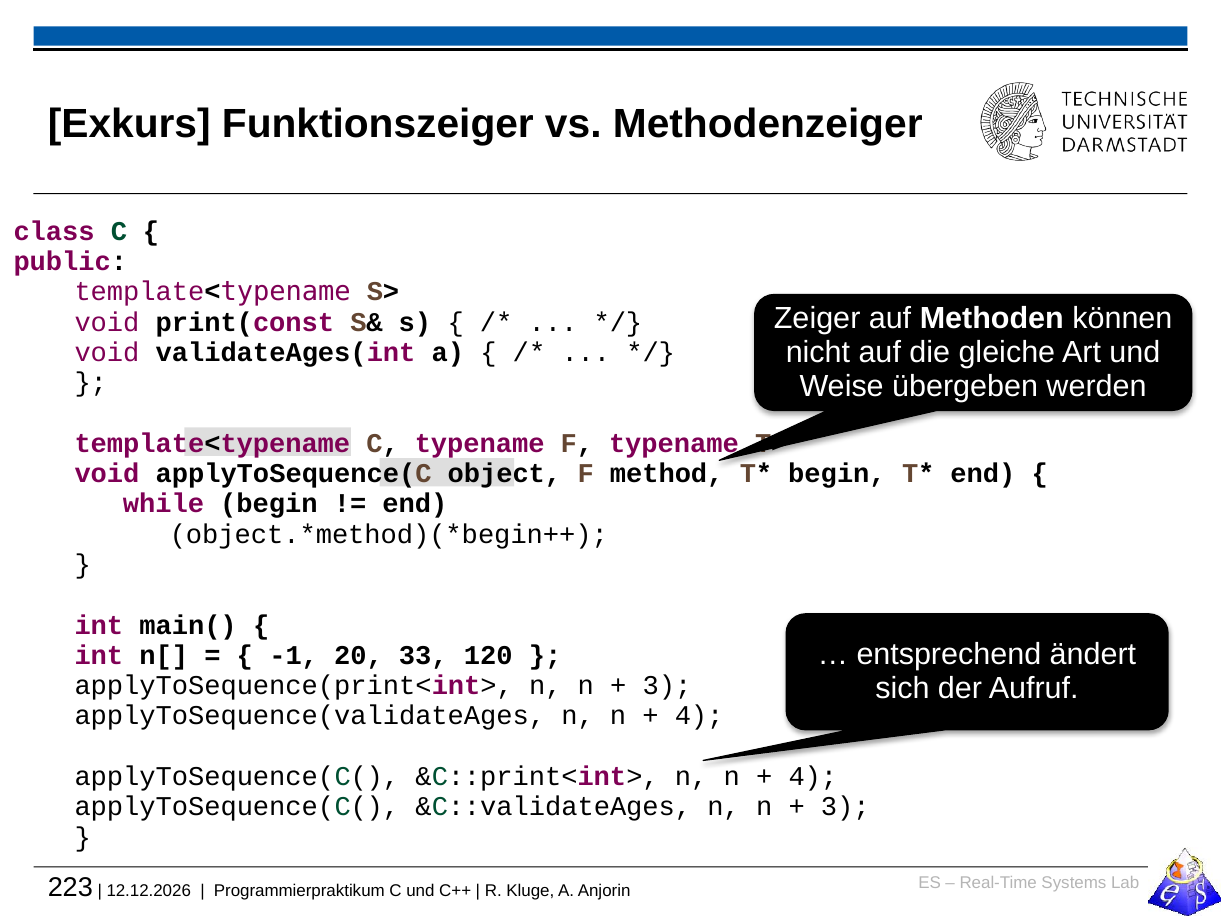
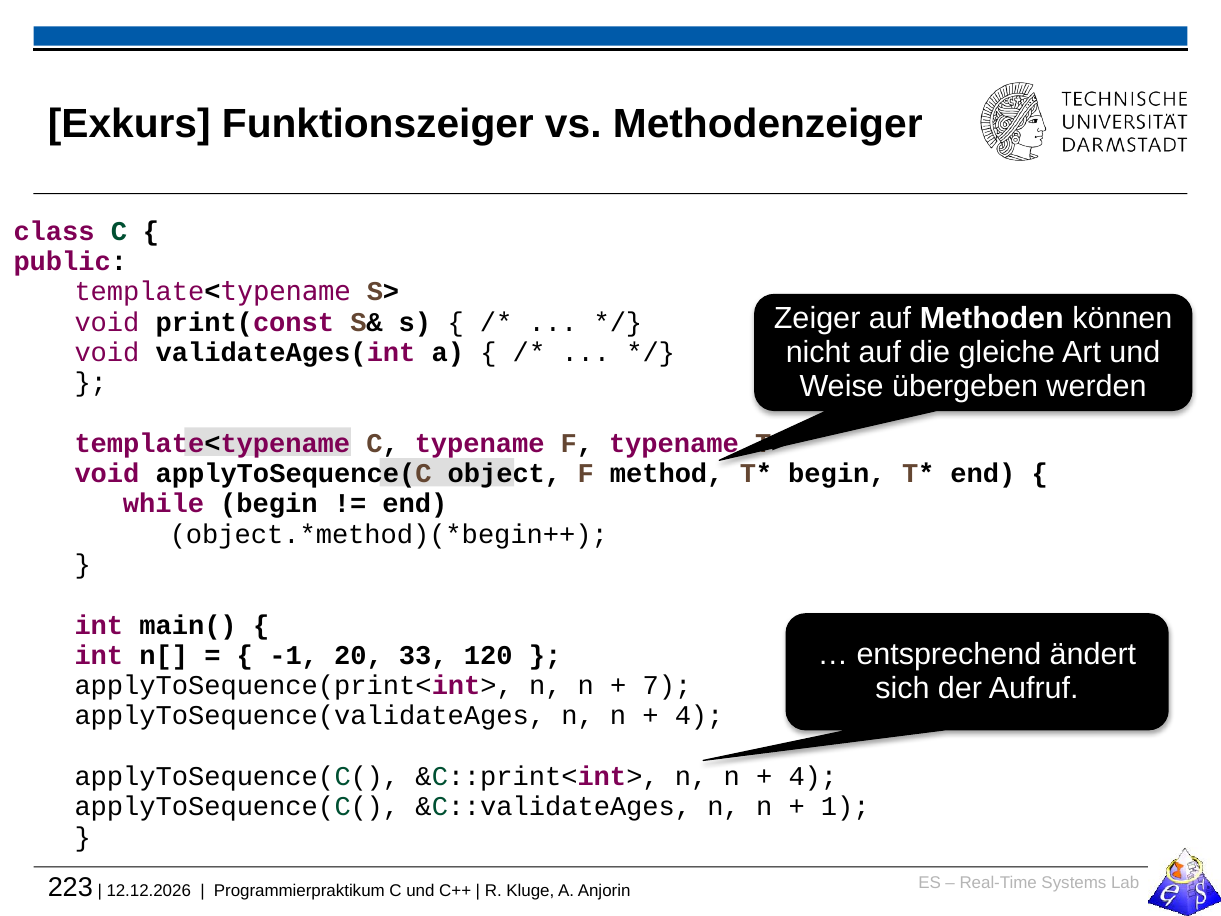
3: 3 -> 7 (667, 686)
3: 3 -> 1 (845, 807)
